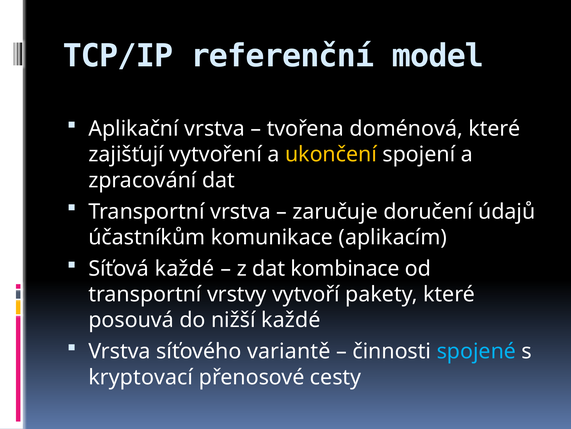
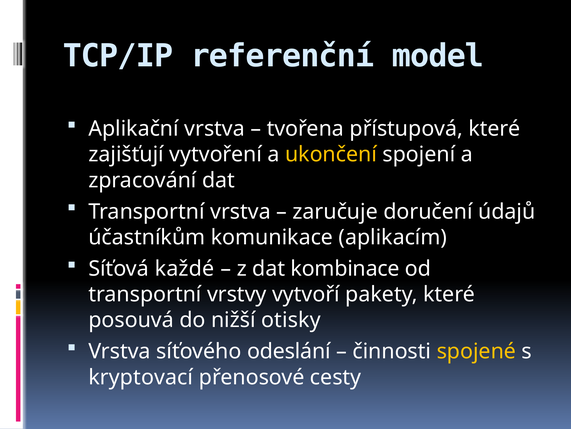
doménová: doménová -> přístupová (406, 129)
nižší každé: každé -> otisky (291, 320)
variantě: variantě -> odeslání (289, 351)
spojené colour: light blue -> yellow (476, 351)
